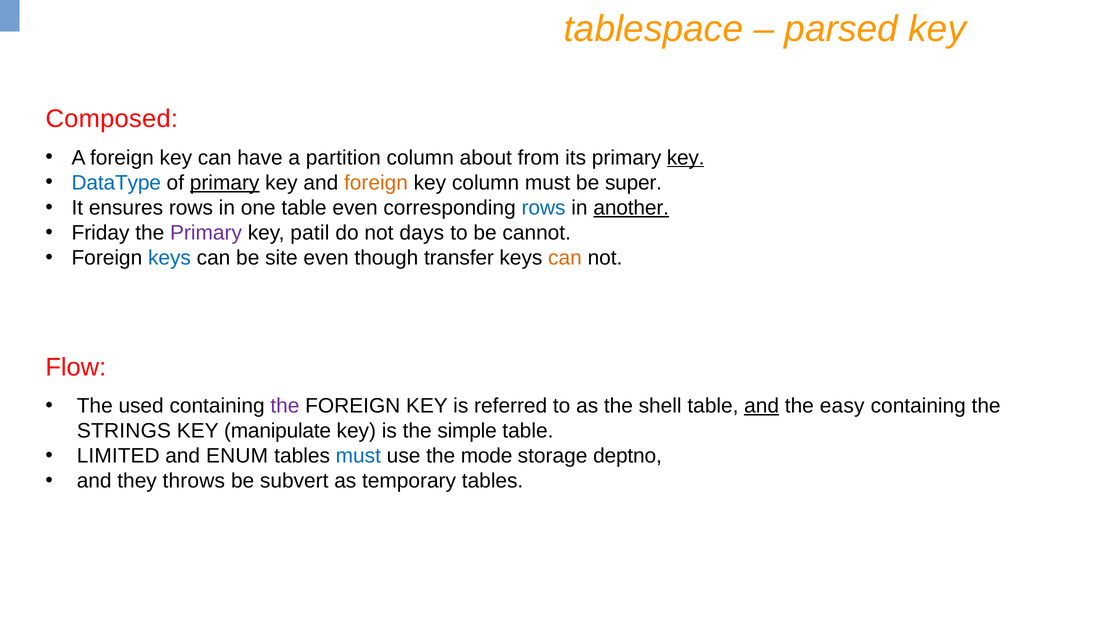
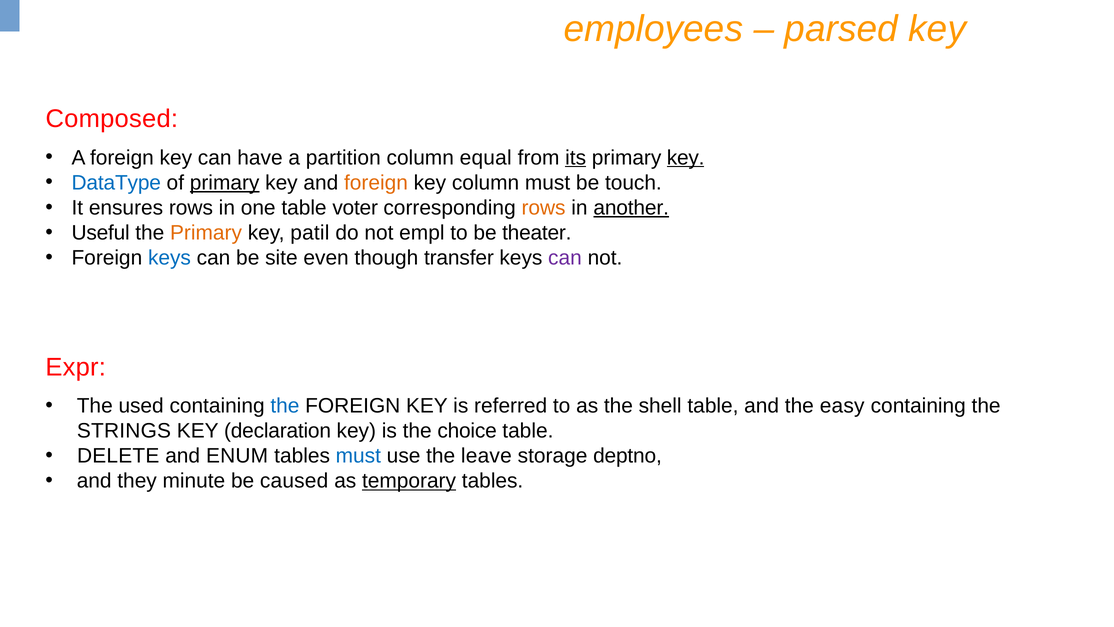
tablespace: tablespace -> employees (653, 29)
about: about -> equal (486, 158)
its underline: none -> present (576, 158)
super: super -> touch (633, 183)
table even: even -> voter (355, 208)
rows colour: blue -> orange (544, 208)
Friday: Friday -> Useful (101, 233)
Primary colour: purple -> orange (206, 233)
days: days -> empl (422, 233)
cannot: cannot -> theater (537, 233)
can colour: orange -> purple (565, 258)
Flow: Flow -> Expr (76, 367)
the colour: purple -> blue (285, 406)
and underline: present -> none (762, 406)
manipulate: manipulate -> declaration (278, 431)
simple: simple -> choice (467, 431)
LIMITED: LIMITED -> DELETE (118, 456)
mode: mode -> leave (486, 456)
throws: throws -> minute (194, 481)
subvert: subvert -> caused (294, 481)
temporary underline: none -> present (409, 481)
